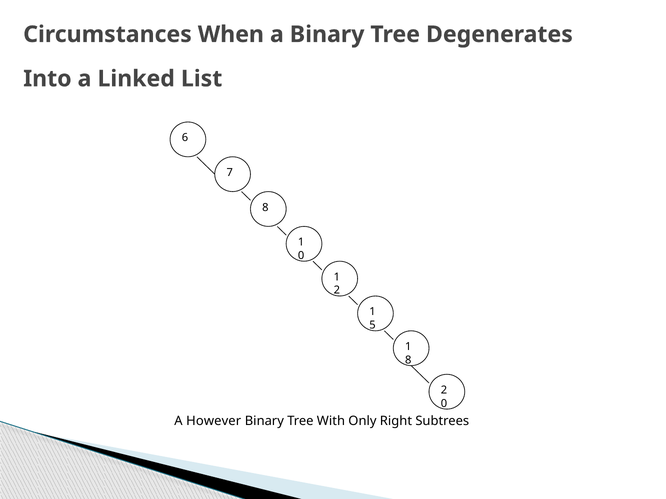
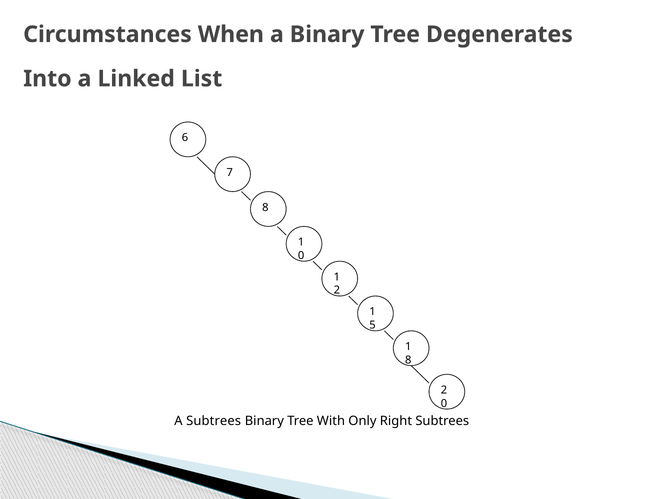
A However: However -> Subtrees (214, 421)
